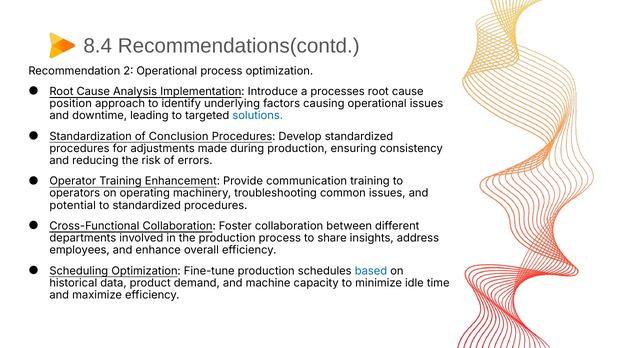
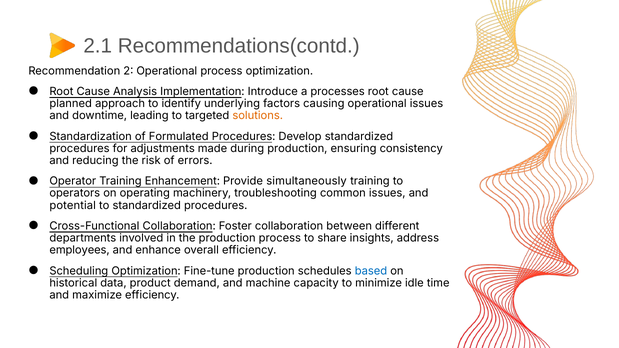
8.4: 8.4 -> 2.1 (98, 46)
position: position -> planned (71, 104)
solutions colour: blue -> orange (258, 116)
Conclusion: Conclusion -> Formulated (179, 136)
communication: communication -> simultaneously (307, 181)
